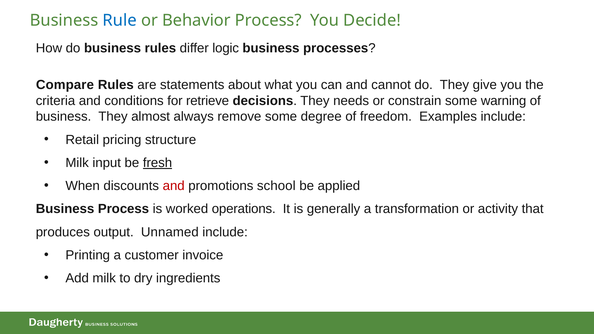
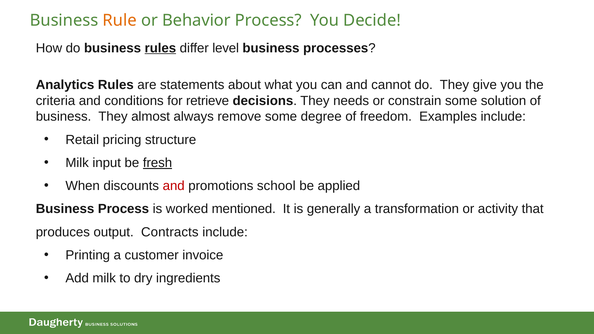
Rule colour: blue -> orange (120, 21)
rules underline: none -> present (160, 48)
logic: logic -> level (226, 48)
Compare: Compare -> Analytics (65, 85)
warning: warning -> solution (504, 101)
operations: operations -> mentioned (244, 209)
Unnamed: Unnamed -> Contracts (170, 232)
